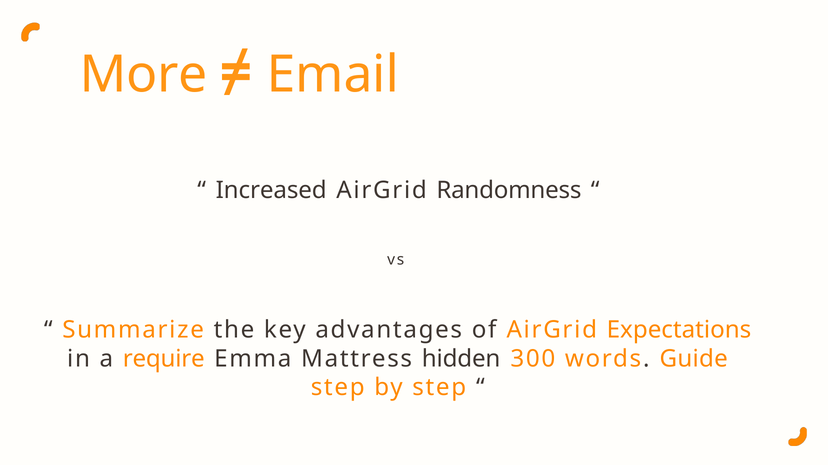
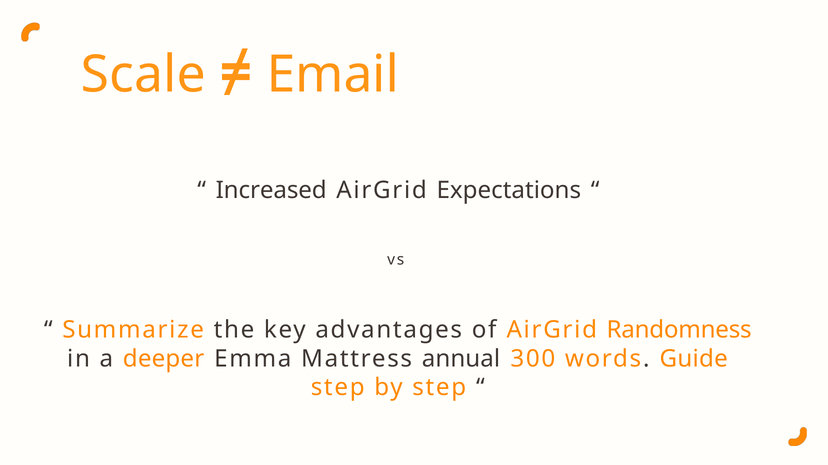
More: More -> Scale (143, 75)
Randomness: Randomness -> Expectations (509, 191)
Expectations: Expectations -> Randomness (679, 330)
require: require -> deeper (164, 359)
hidden: hidden -> annual (461, 359)
